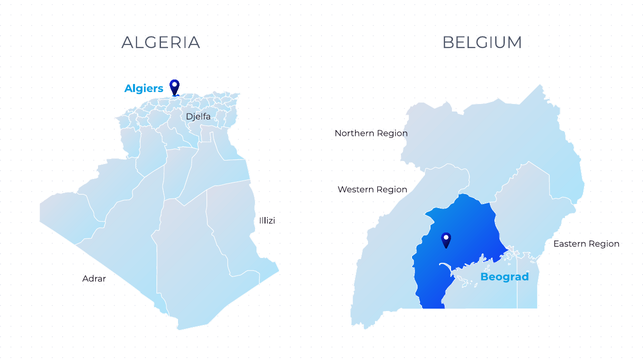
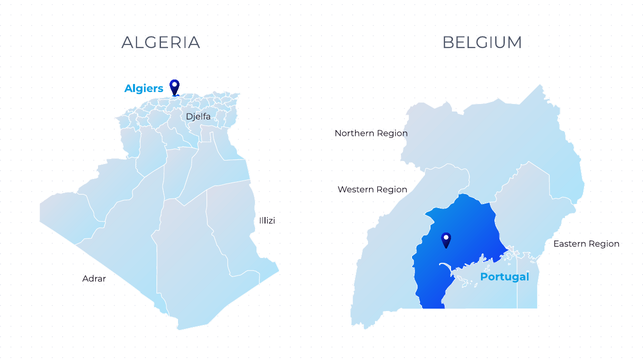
Beograd: Beograd -> Portugal (505, 277)
